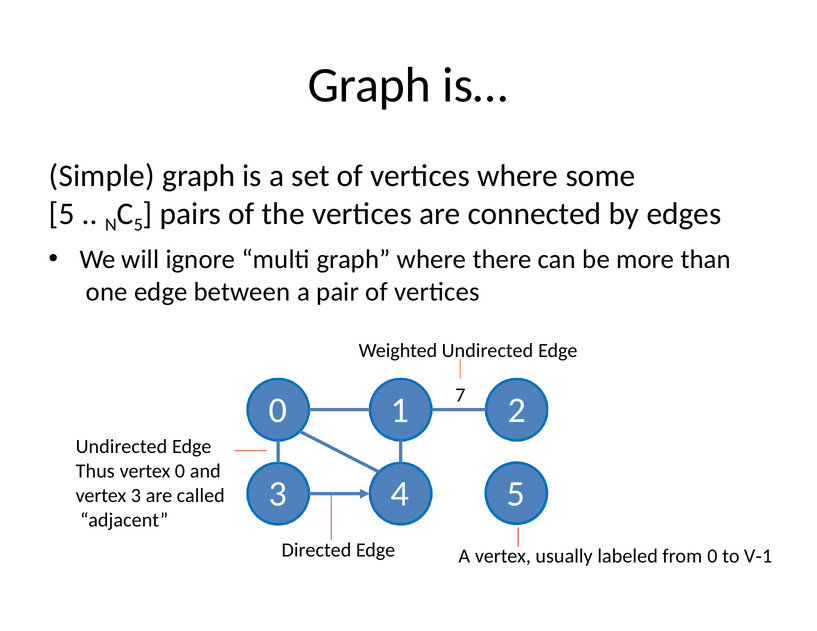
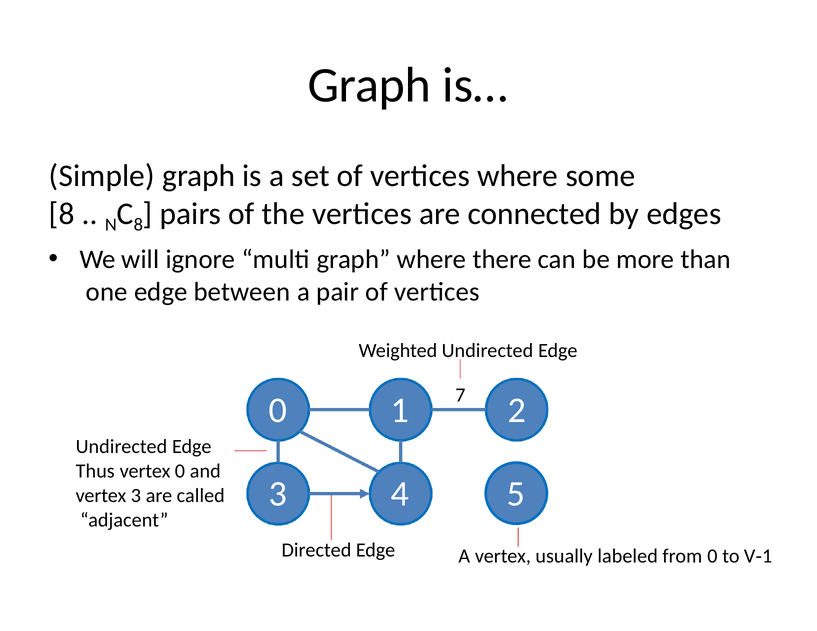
5: 5 -> 8 (62, 214)
5: 5 -> 8 (138, 225)
